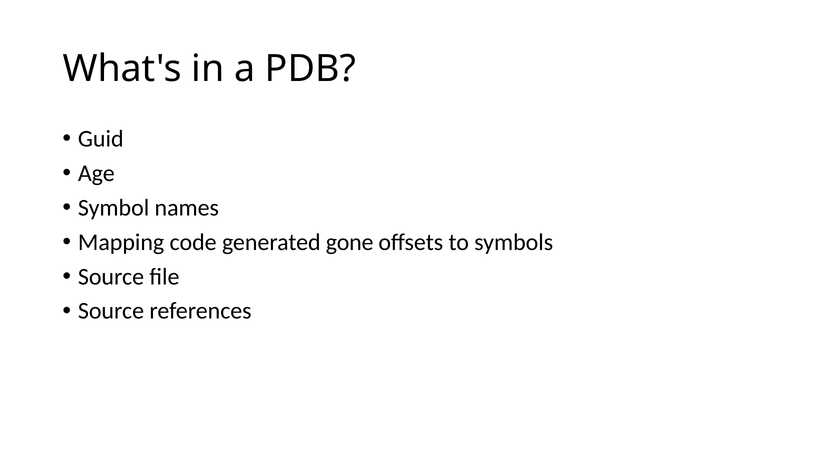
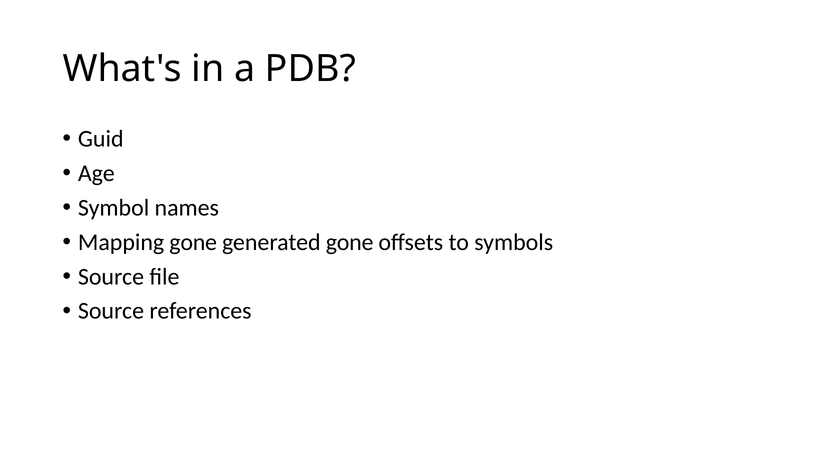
Mapping code: code -> gone (193, 242)
